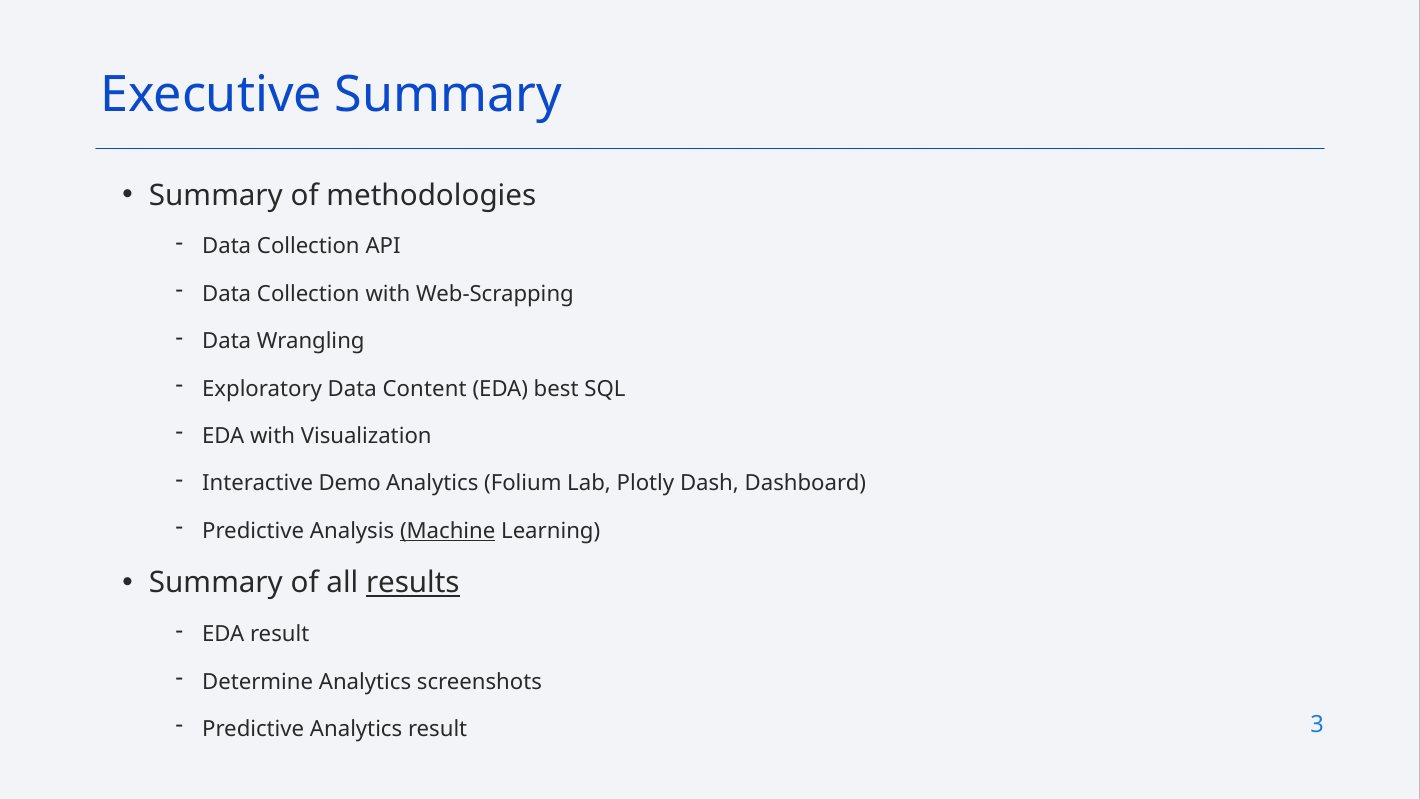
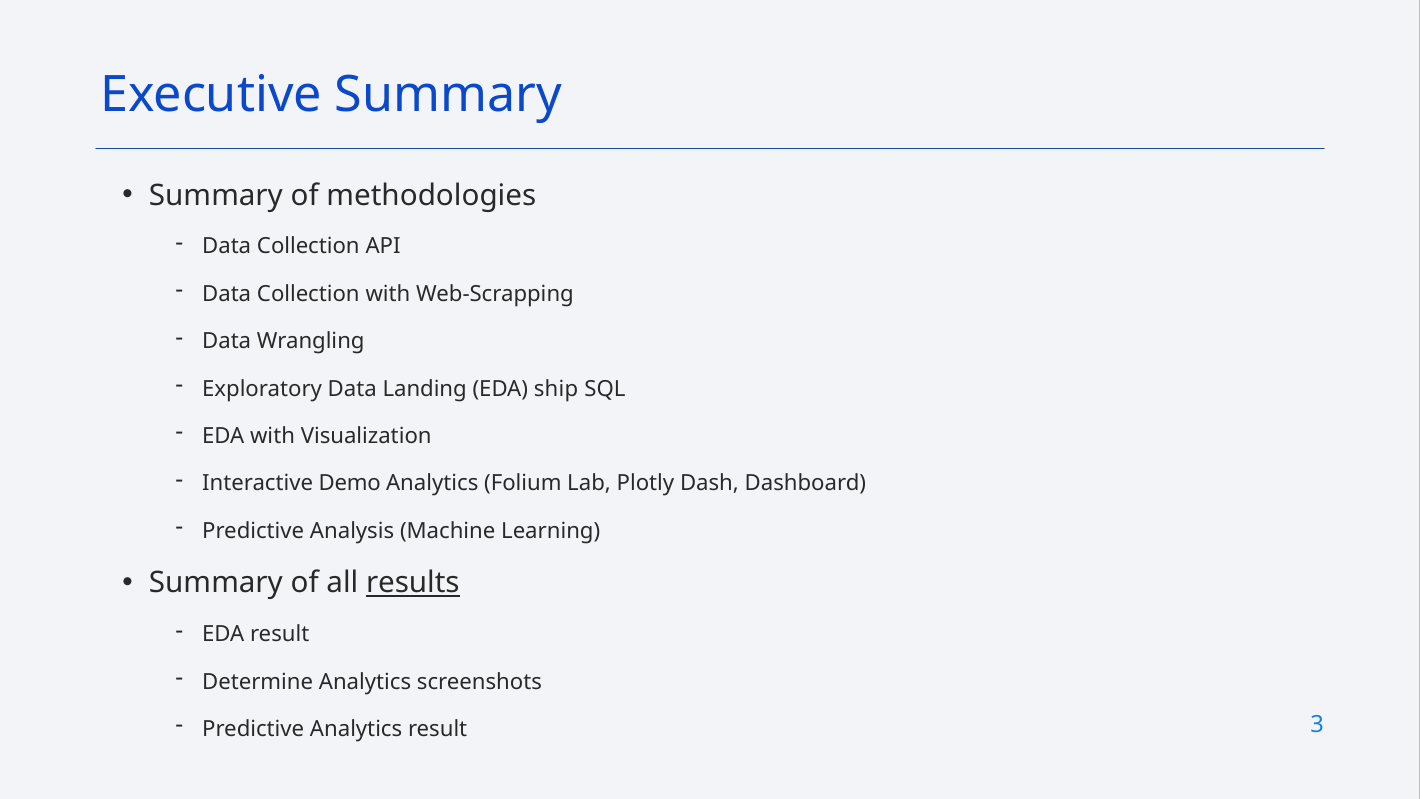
Content: Content -> Landing (425, 389)
best: best -> ship (556, 389)
Machine underline: present -> none (448, 531)
